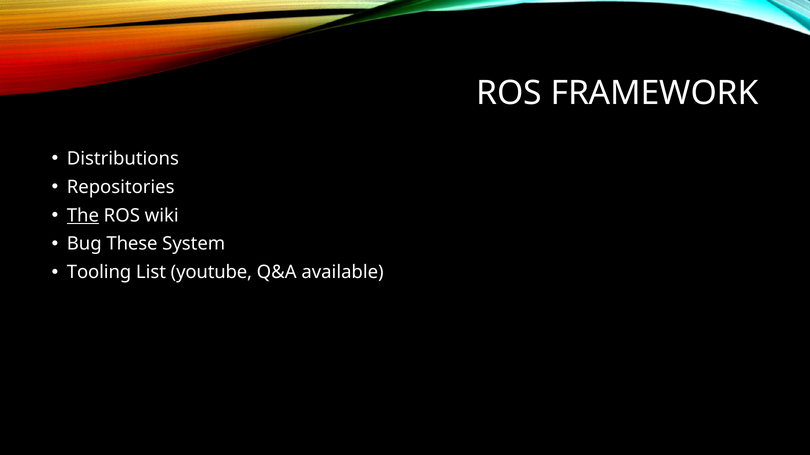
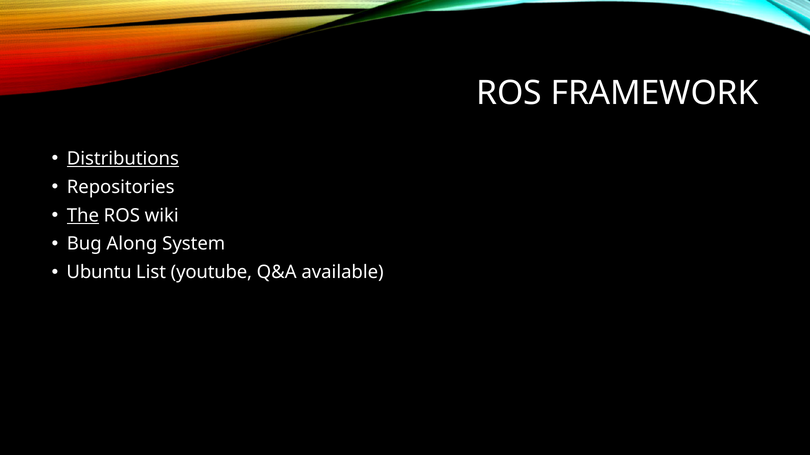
Distributions underline: none -> present (123, 159)
These: These -> Along (132, 244)
Tooling: Tooling -> Ubuntu (99, 273)
